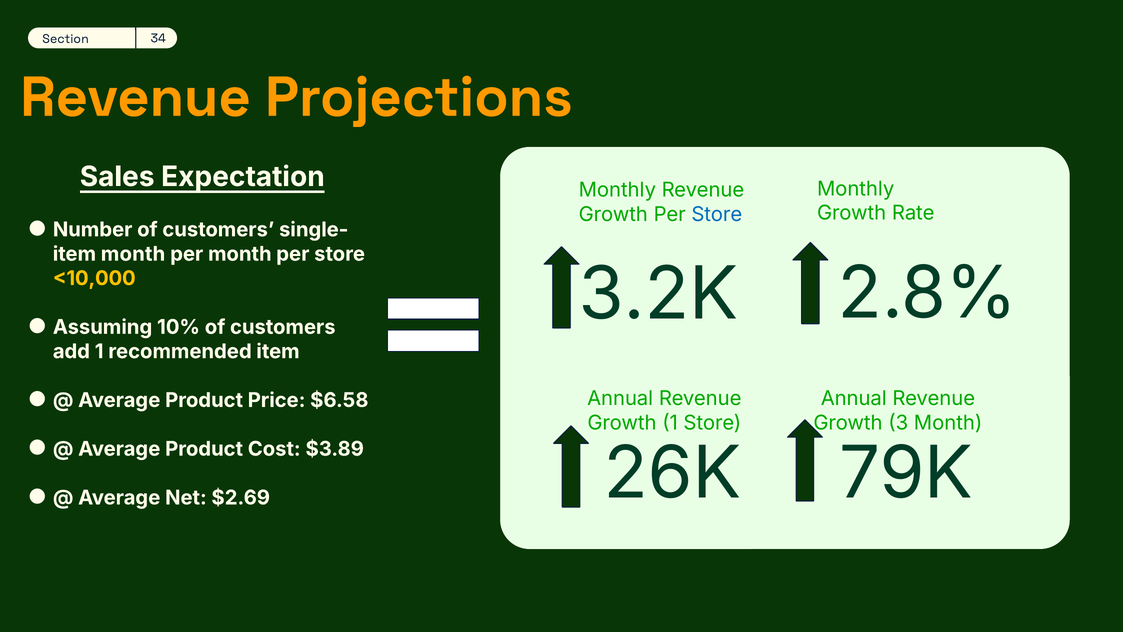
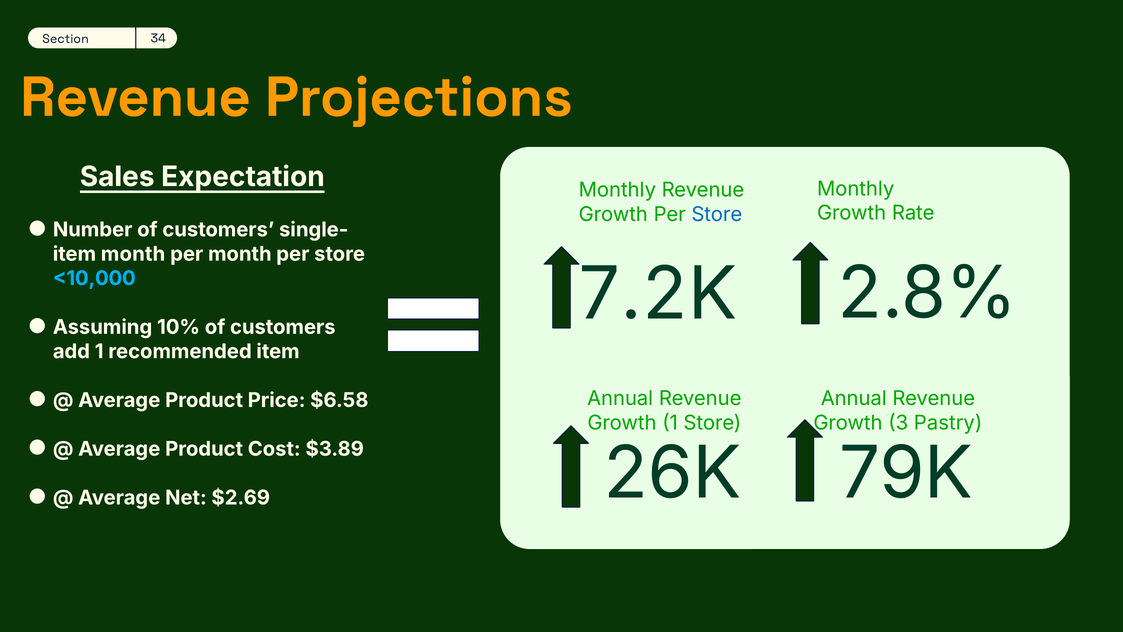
3.2K: 3.2K -> 7.2K (658, 294)
<10,000 colour: yellow -> light blue (94, 278)
3 Month: Month -> Pastry (948, 423)
